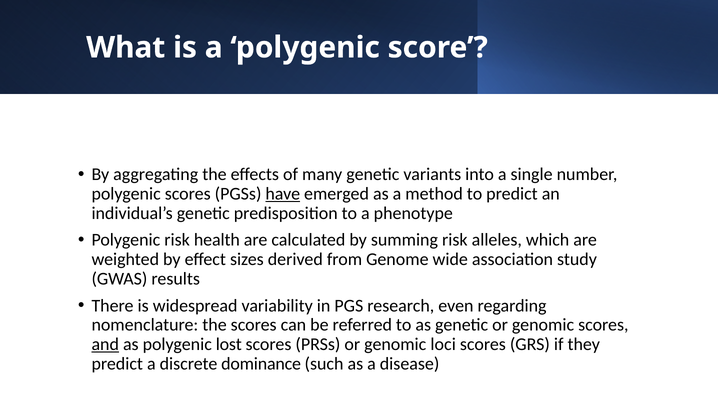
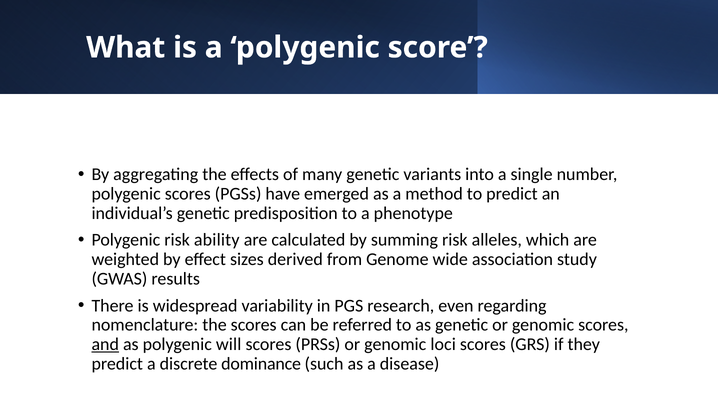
have underline: present -> none (283, 194)
health: health -> ability (217, 240)
lost: lost -> will (229, 344)
